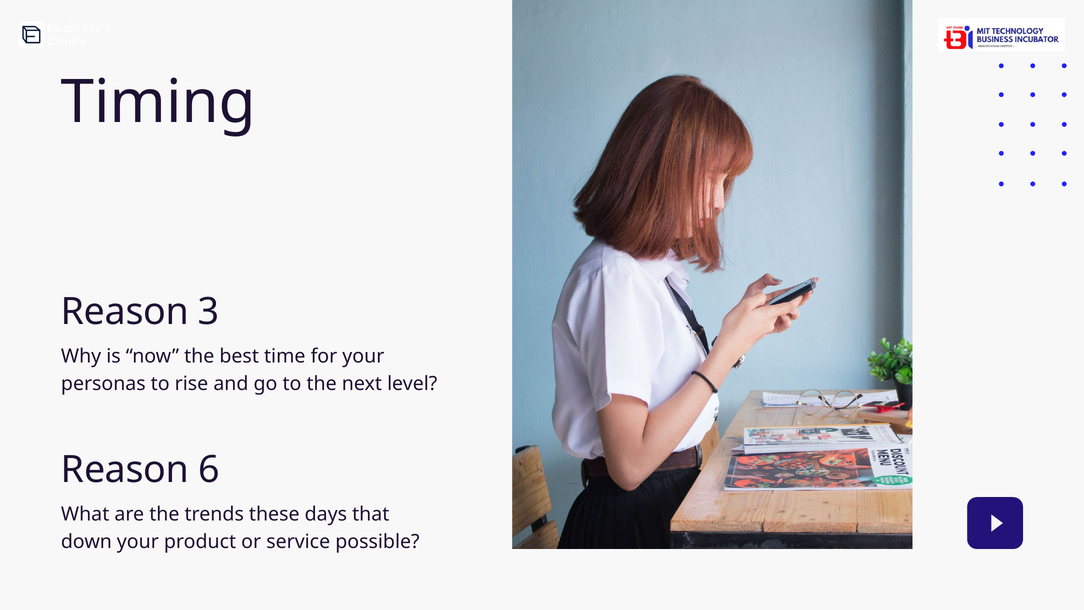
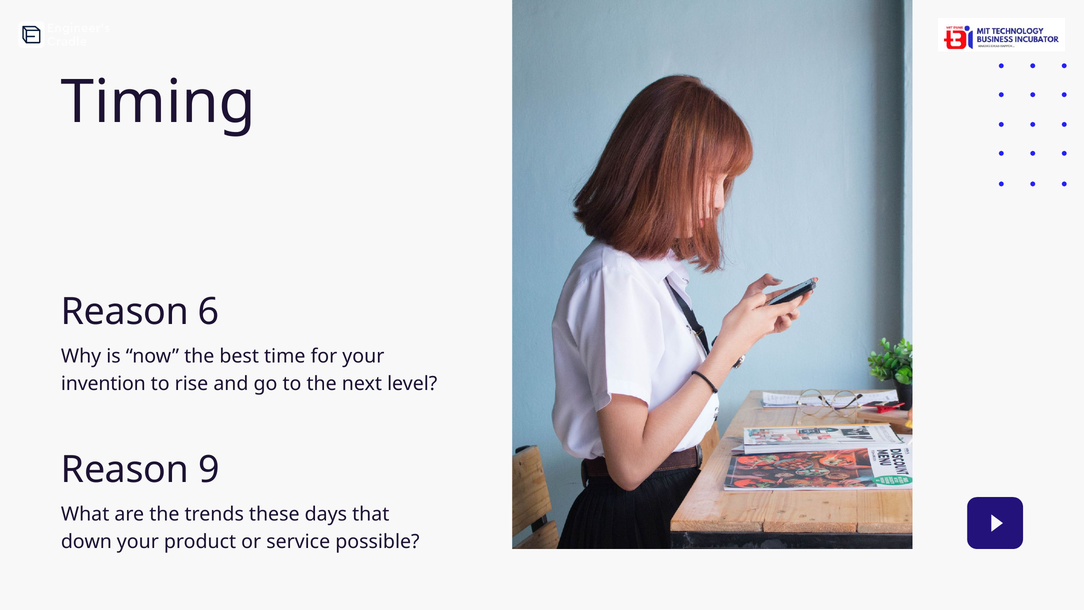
3: 3 -> 6 (209, 312)
personas: personas -> invention (103, 384)
6: 6 -> 9 (209, 470)
